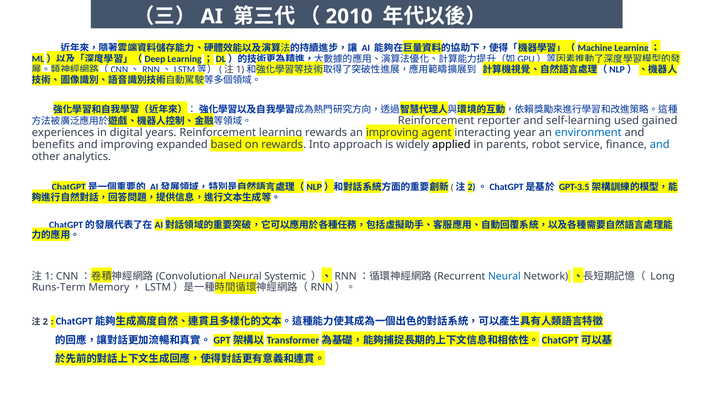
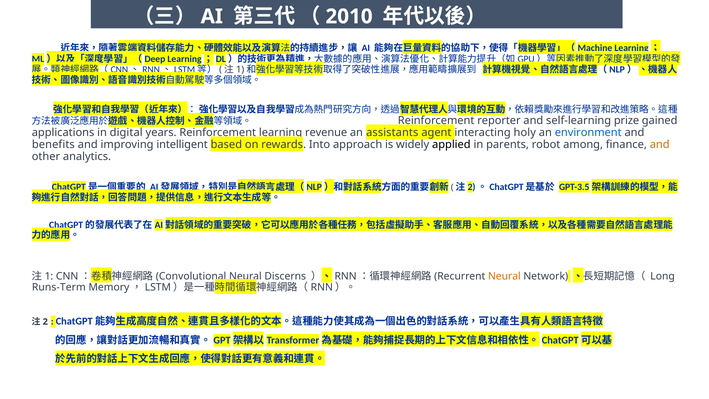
used: used -> prize (627, 121)
experiences: experiences -> applications (63, 133)
rewards: rewards -> revenue (326, 133)
an improving: improving -> assistants (392, 133)
year: year -> holy (525, 133)
expanded: expanded -> intelligent (182, 145)
service: service -> among (583, 145)
and colour: blue -> orange (660, 145)
Systemic: Systemic -> Discerns (285, 276)
Neural colour: blue -> orange (504, 276)
